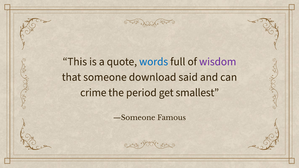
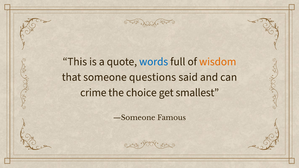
wisdom colour: purple -> orange (218, 62)
download: download -> questions (152, 77)
period: period -> choice (141, 93)
